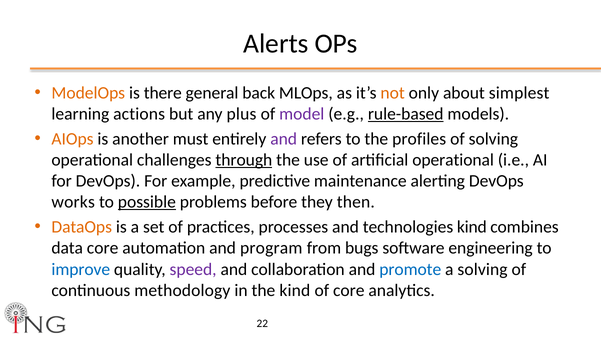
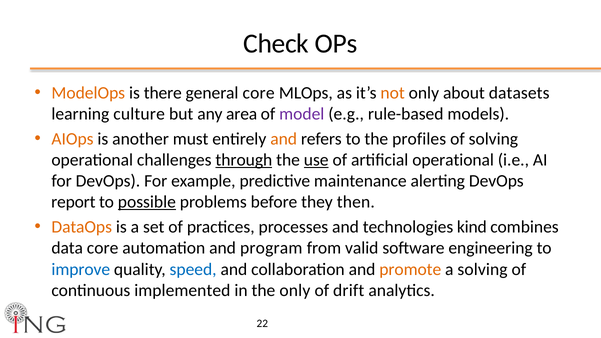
Alerts: Alerts -> Check (276, 44)
general back: back -> core (259, 93)
simplest: simplest -> datasets (519, 93)
actions: actions -> culture (139, 114)
plus: plus -> area (242, 114)
rule-based underline: present -> none (406, 114)
and colour: purple -> orange (284, 139)
use underline: none -> present (316, 160)
works: works -> report (73, 202)
bugs: bugs -> valid (362, 248)
speed colour: purple -> blue (193, 269)
promote colour: blue -> orange (410, 269)
methodology: methodology -> implemented (182, 290)
the kind: kind -> only (295, 290)
of core: core -> drift (349, 290)
